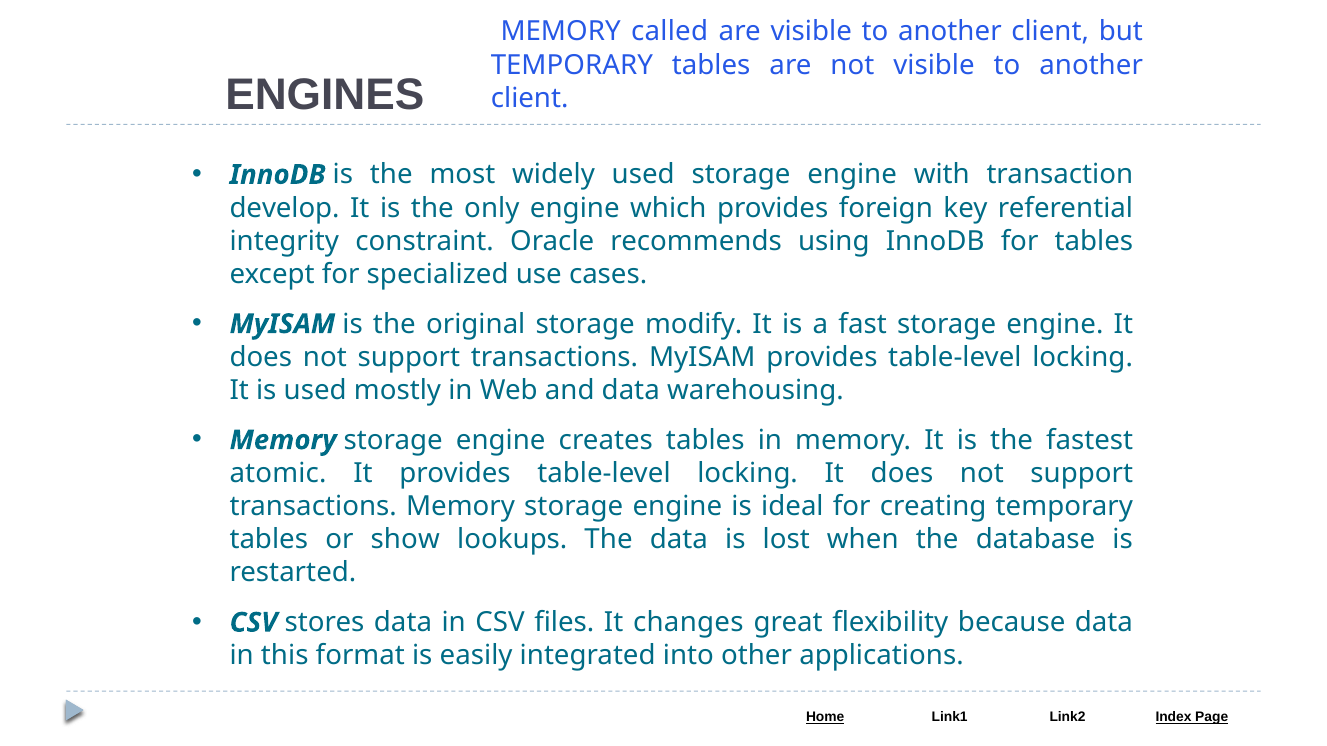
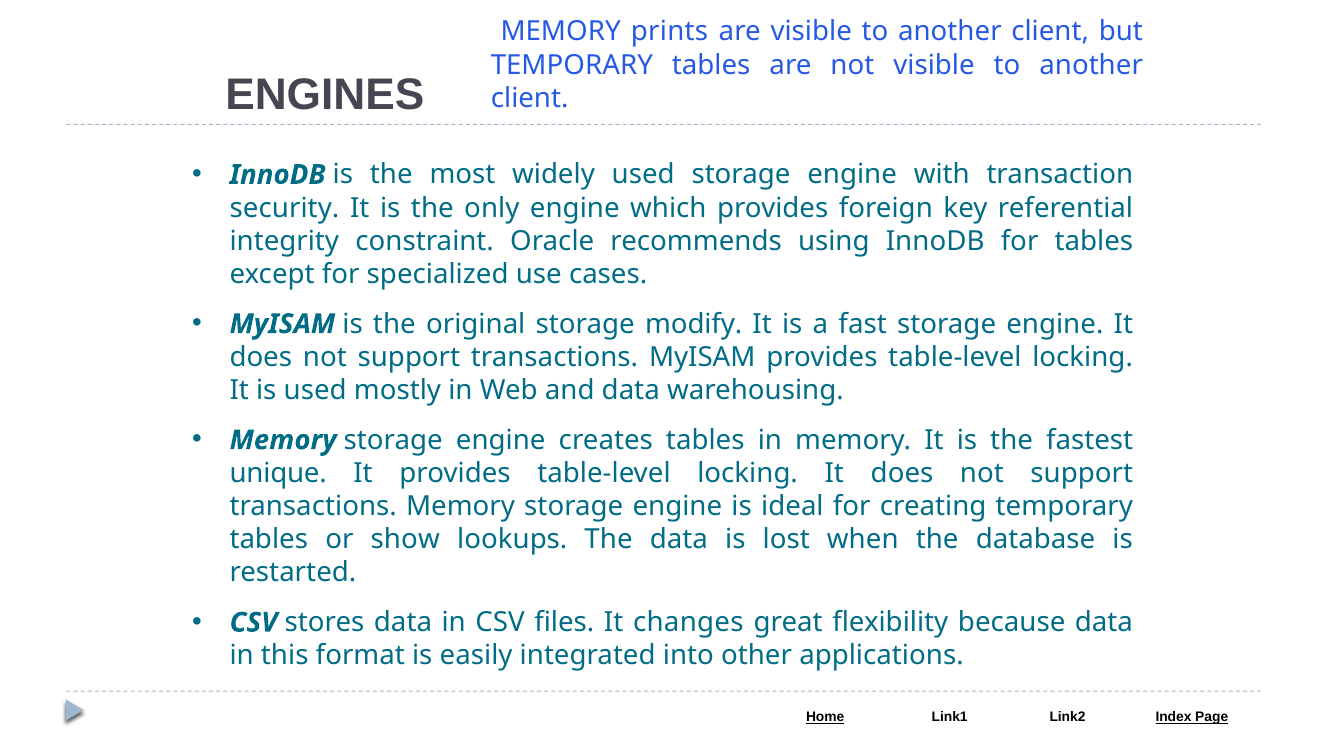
called: called -> prints (670, 32)
develop: develop -> security (284, 208)
atomic: atomic -> unique (278, 474)
